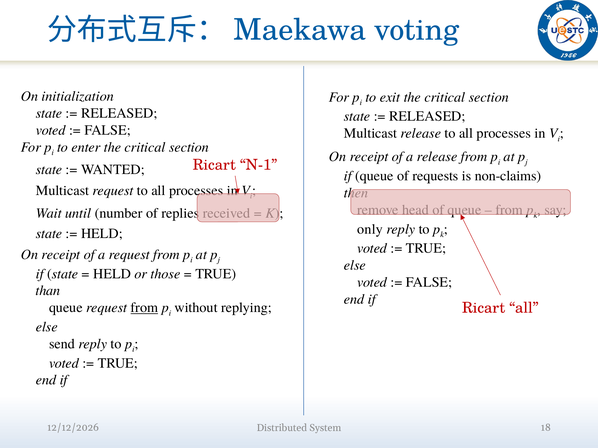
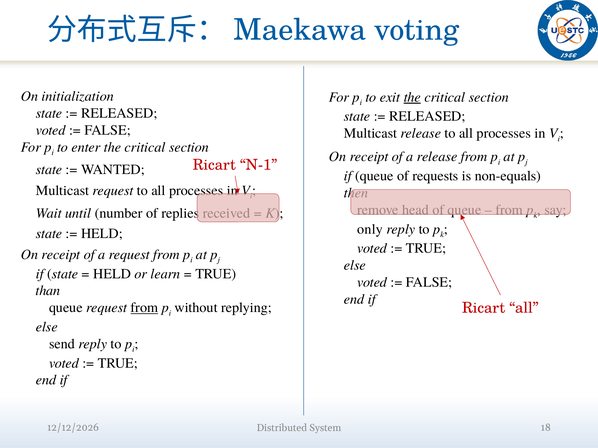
the underline: none -> present (412, 97)
non-claims: non-claims -> non-equals (508, 176)
those: those -> learn (165, 274)
